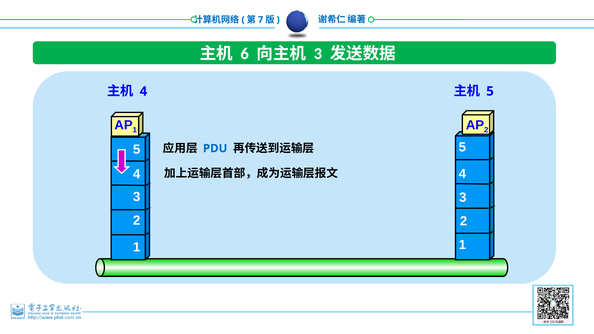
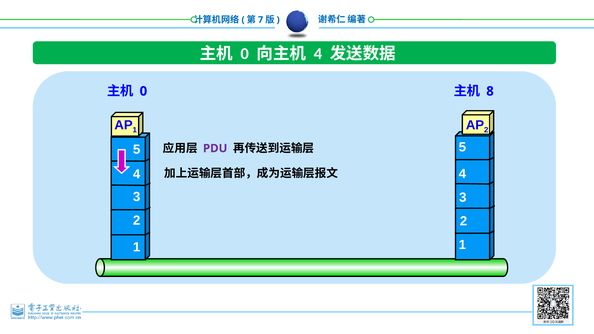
6: 6 -> 0 (245, 54)
3: 3 -> 4 (318, 54)
4: 4 -> 0 (143, 91)
5: 5 -> 8 (490, 91)
PDU colour: blue -> purple (215, 148)
